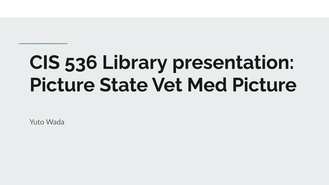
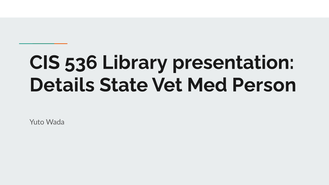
Picture: Picture -> Details (62, 85)
Med Picture: Picture -> Person (264, 85)
